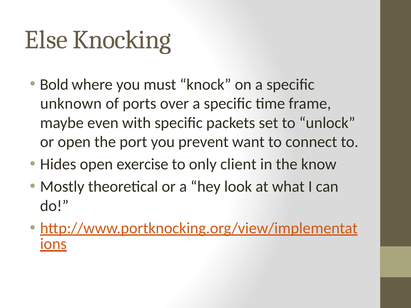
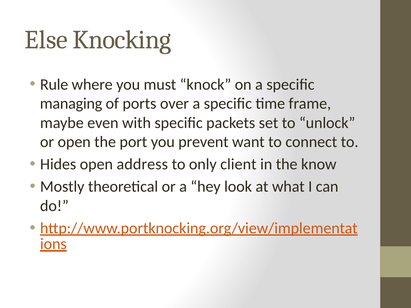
Bold: Bold -> Rule (54, 85)
unknown: unknown -> managing (71, 104)
exercise: exercise -> address (142, 164)
